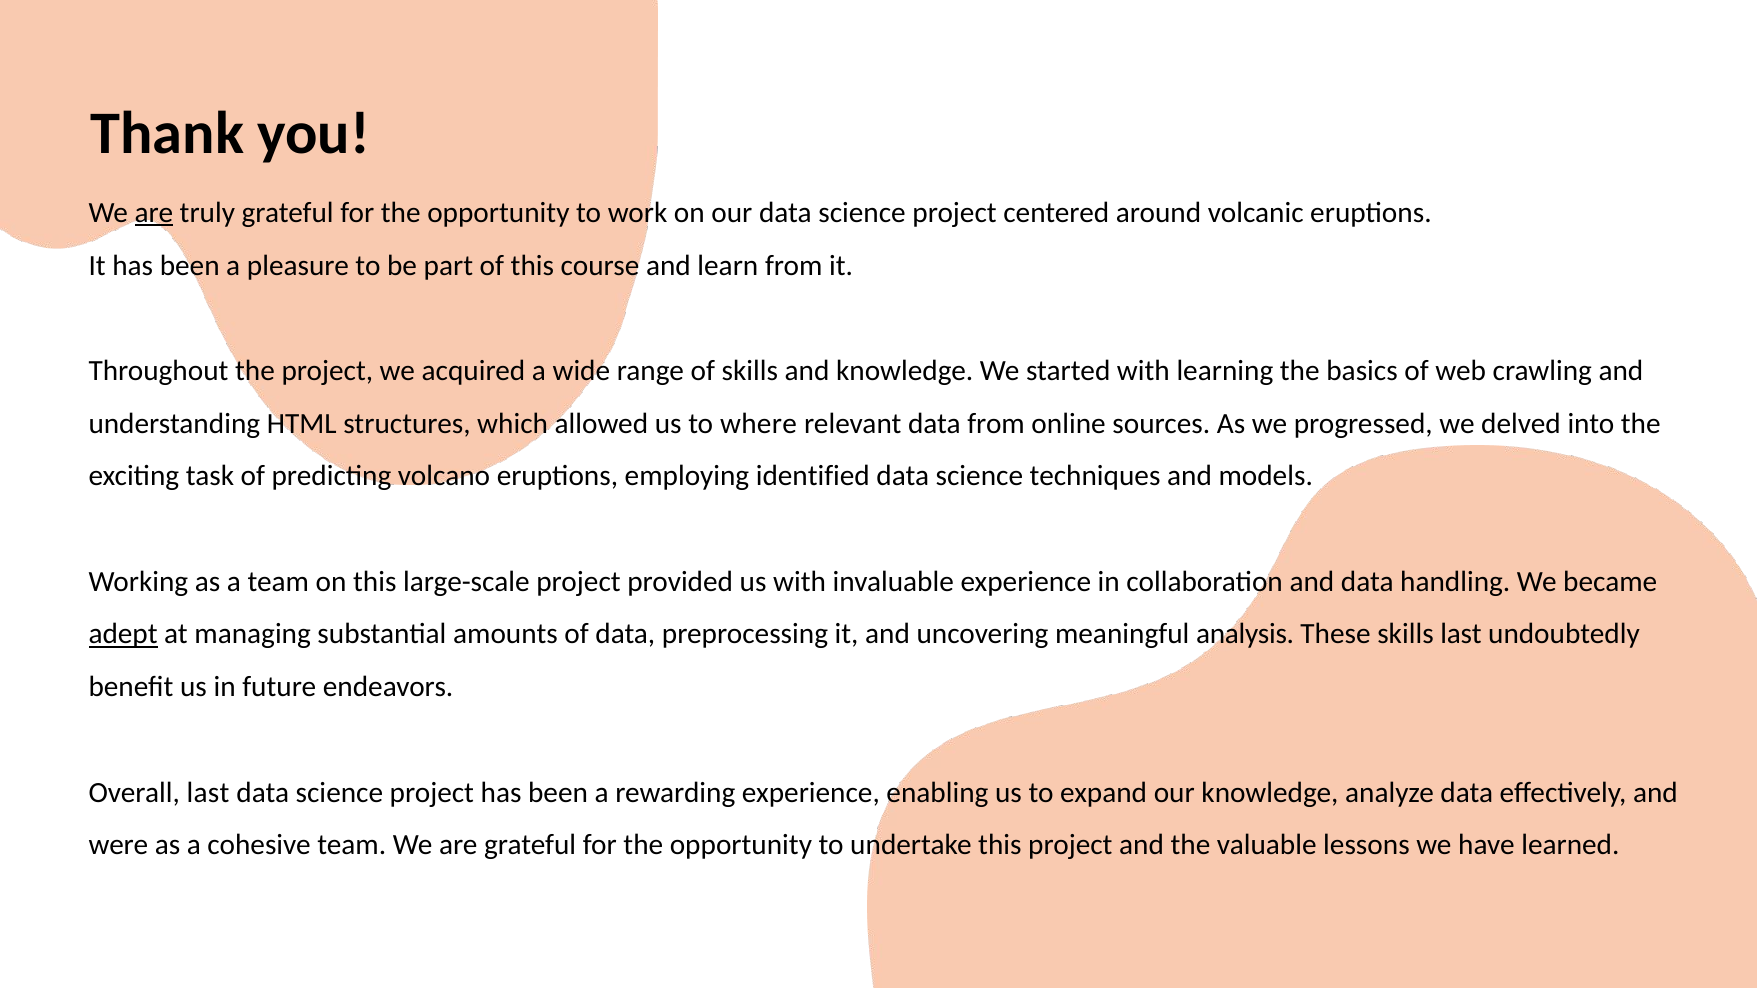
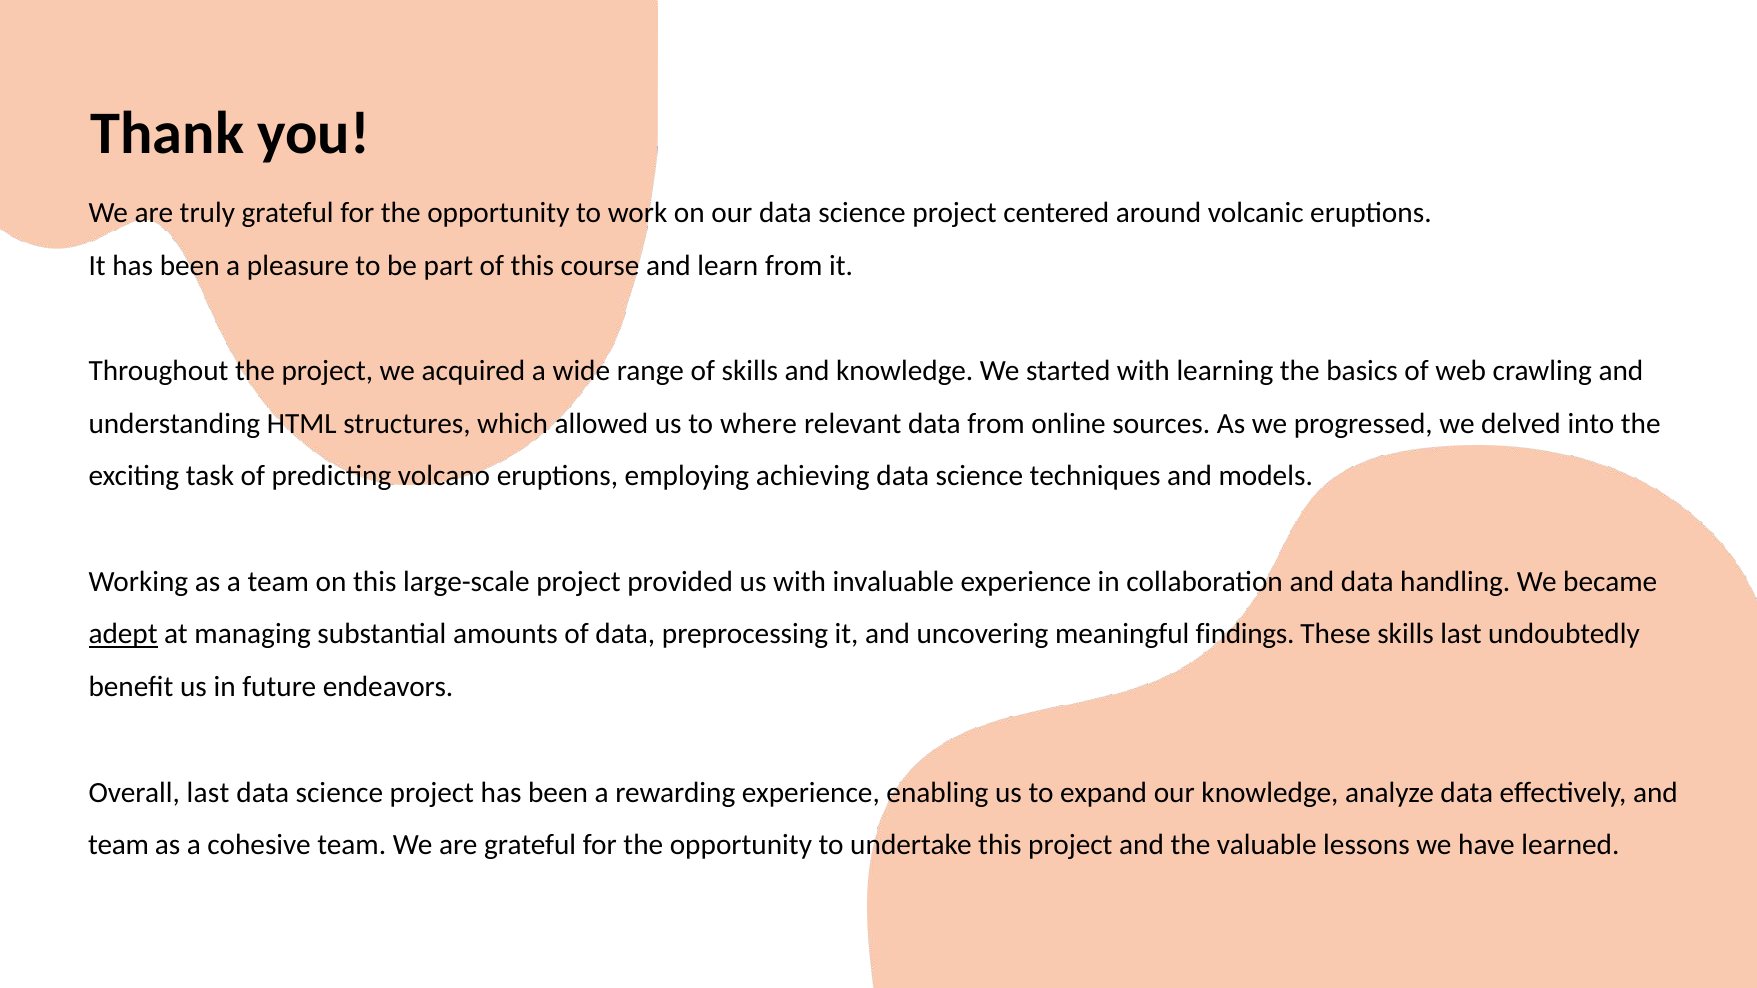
are underline: present -> none (154, 213)
identified: identified -> achieving (813, 476)
analysis: analysis -> findings (1245, 634)
were: were -> team (118, 845)
